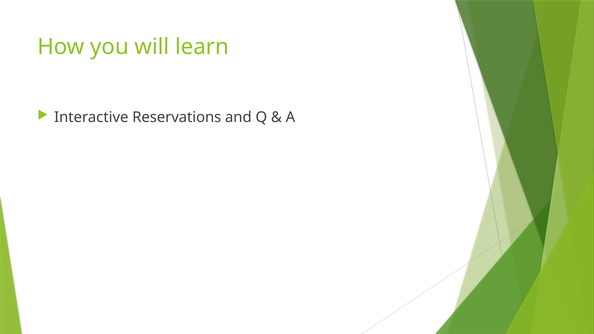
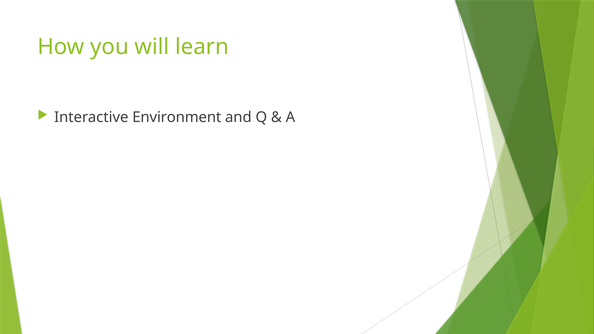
Reservations: Reservations -> Environment (177, 117)
